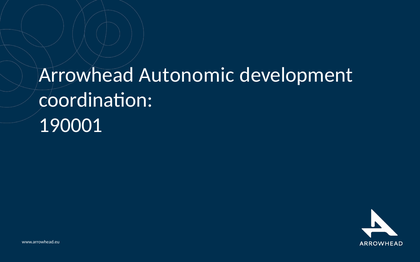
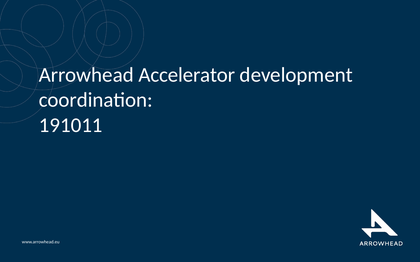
Autonomic: Autonomic -> Accelerator (187, 75)
190001: 190001 -> 191011 (71, 125)
